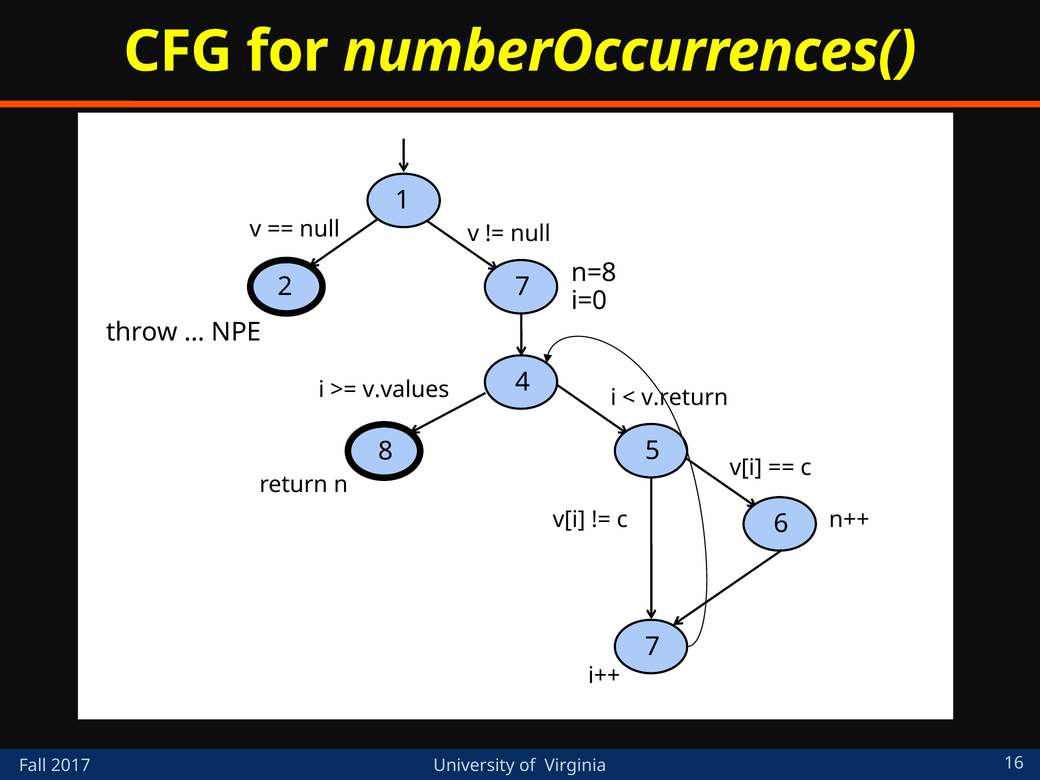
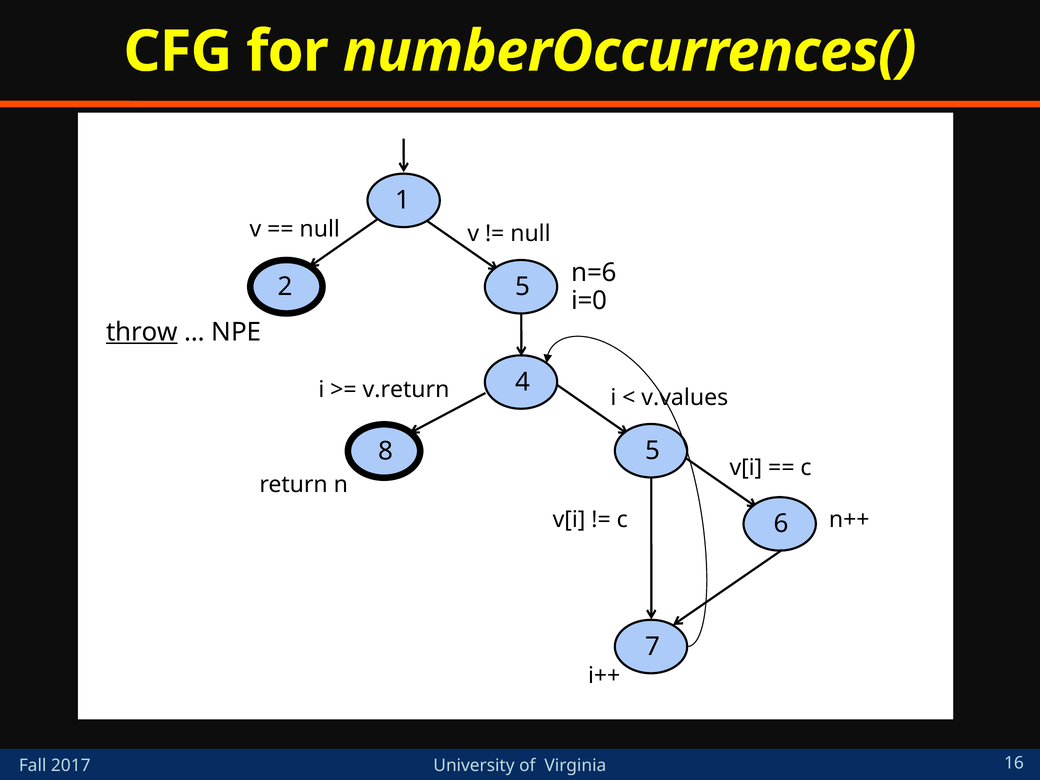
n=8: n=8 -> n=6 (594, 272)
2 7: 7 -> 5 (523, 287)
throw underline: none -> present (142, 332)
v.values: v.values -> v.return (406, 389)
v.return: v.return -> v.values (685, 397)
